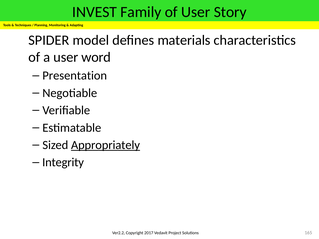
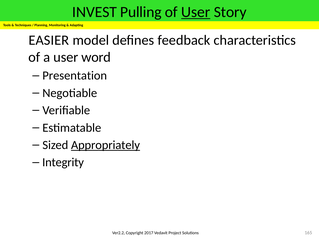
Family: Family -> Pulling (141, 12)
User underline: none -> present (196, 12)
SPIDER: SPIDER -> EASIER (49, 40)
materials: materials -> feedback (184, 40)
